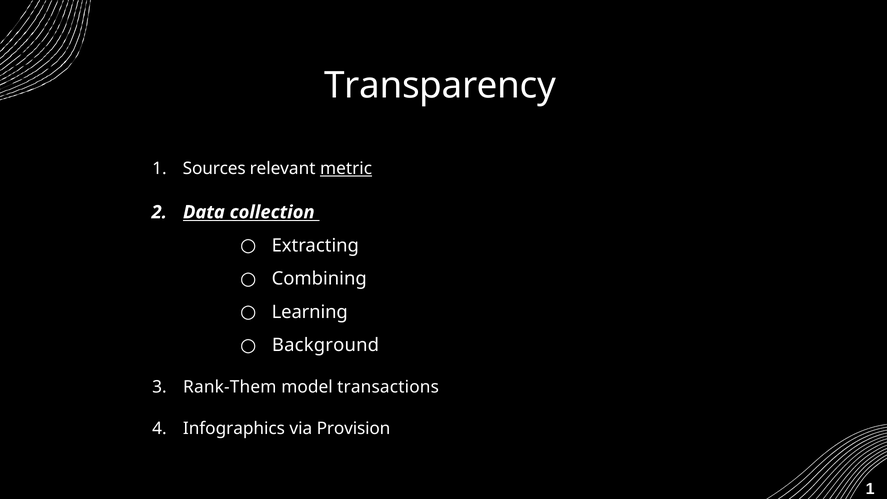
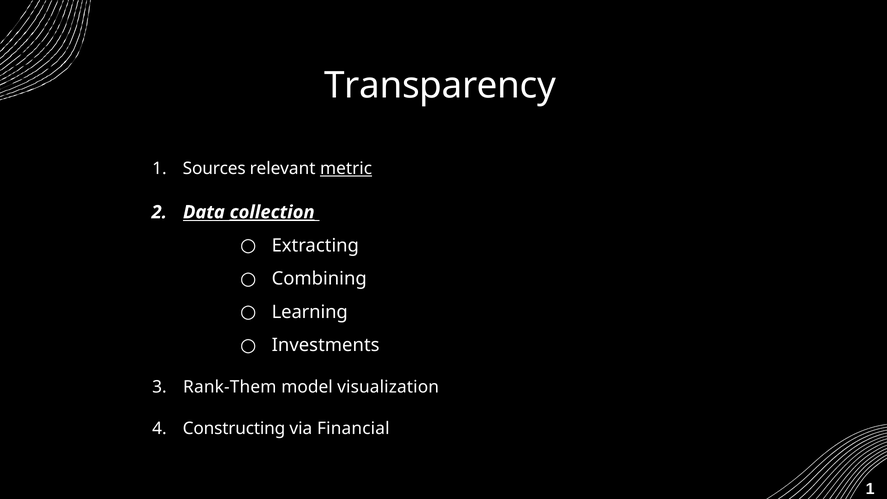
collection underline: none -> present (272, 212)
Background: Background -> Investments (326, 345)
transactions: transactions -> visualization (388, 387)
Infographics: Infographics -> Constructing (234, 429)
Provision: Provision -> Financial (353, 429)
